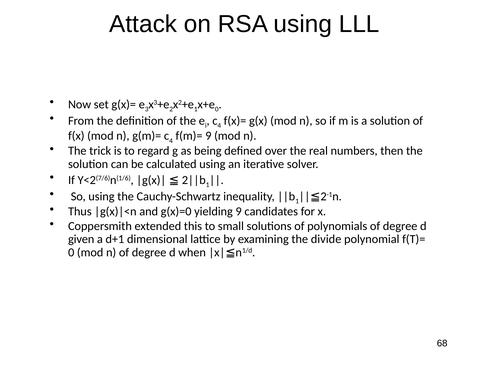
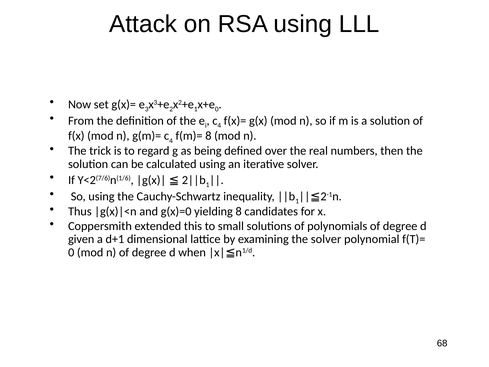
f(m)= 9: 9 -> 8 (208, 136)
yielding 9: 9 -> 8 (239, 211)
the divide: divide -> solver (326, 239)
